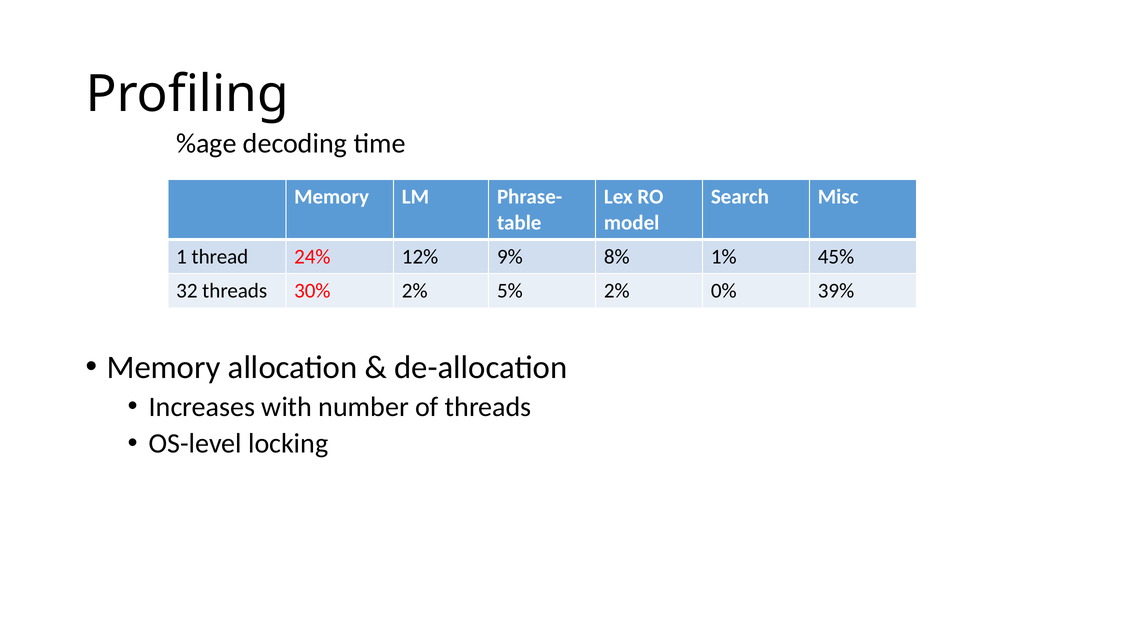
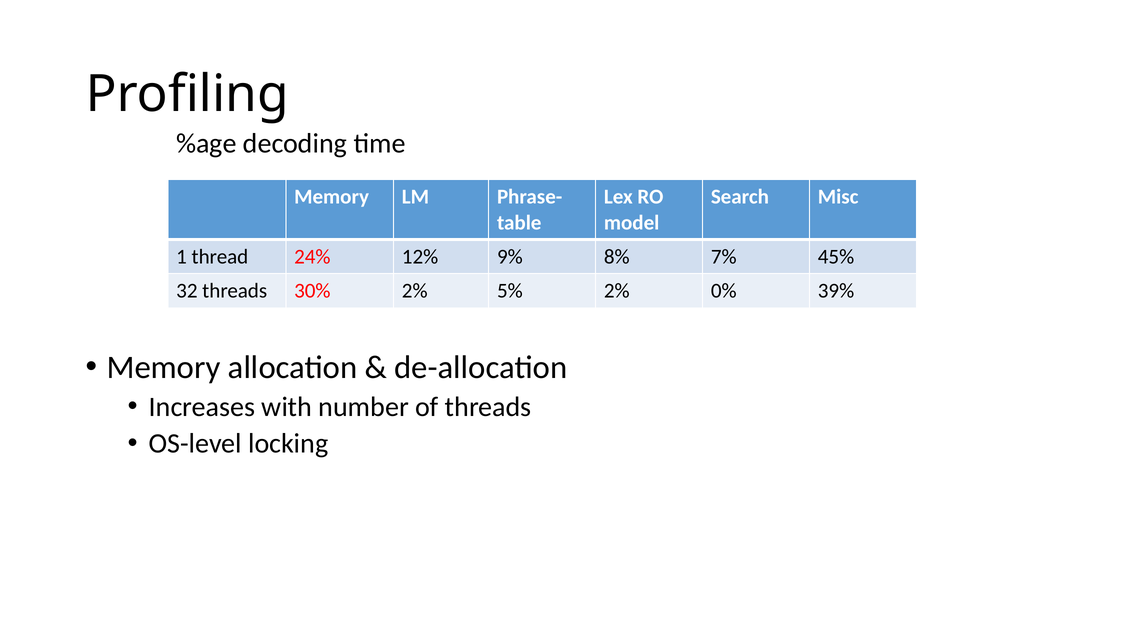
1%: 1% -> 7% (724, 257)
